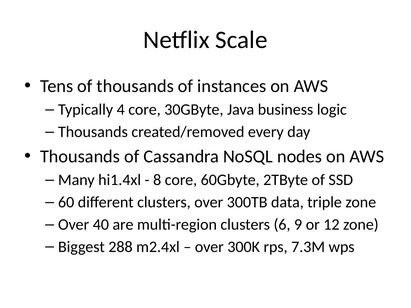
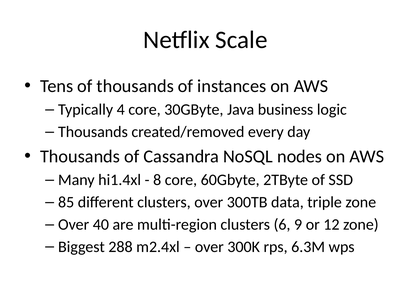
60: 60 -> 85 (66, 202)
7.3M: 7.3M -> 6.3M (308, 247)
